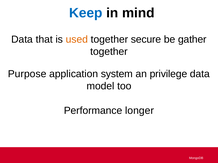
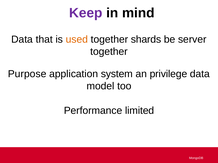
Keep colour: blue -> purple (86, 13)
secure: secure -> shards (146, 39)
gather: gather -> server (192, 39)
longer: longer -> limited (140, 111)
